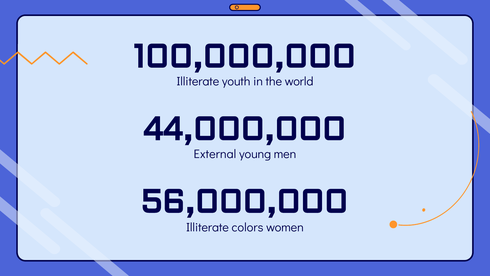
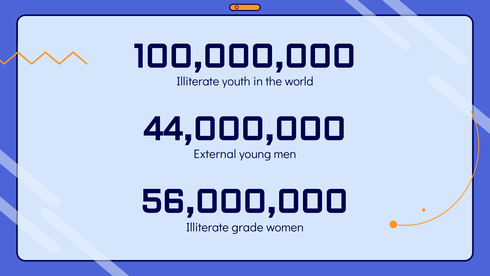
colors: colors -> grade (248, 227)
